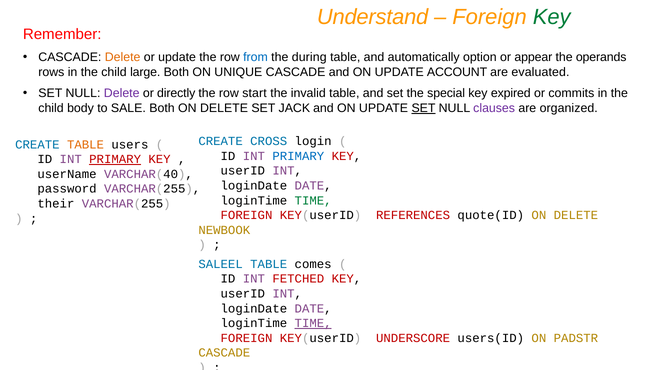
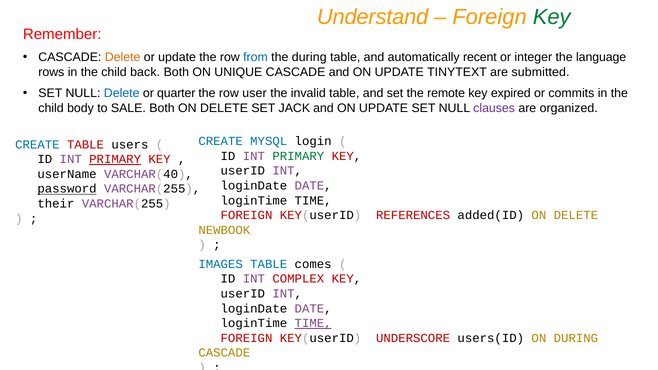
option: option -> recent (480, 57)
appear: appear -> integer (533, 57)
operands: operands -> language (601, 57)
large: large -> back (145, 72)
ACCOUNT: ACCOUNT -> TINYTEXT (457, 72)
evaluated: evaluated -> submitted (540, 72)
Delete colour: purple -> blue (122, 93)
directly: directly -> quarter (176, 93)
start: start -> user (254, 93)
special: special -> remote (446, 93)
SET underline: present -> none (423, 108)
CROSS: CROSS -> MYSQL (269, 141)
TABLE colour: orange -> red (86, 145)
PRIMARY colour: blue -> green (298, 156)
password underline: none -> present (67, 189)
TIME colour: green -> black (313, 201)
quote(ID: quote(ID -> added(ID (491, 215)
SALEEL: SALEEL -> IMAGES (221, 264)
FETCHED: FETCHED -> COMPLEX (298, 279)
ON PADSTR: PADSTR -> DURING (576, 338)
